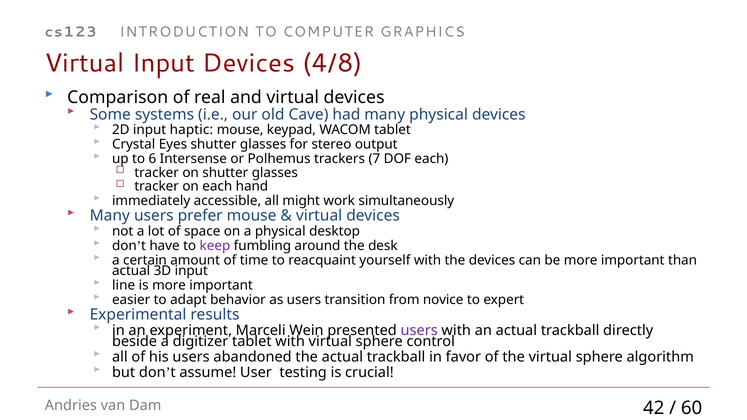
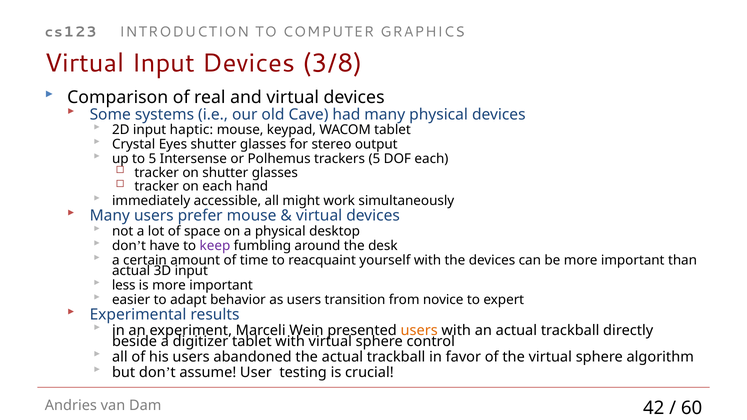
4/8: 4/8 -> 3/8 (332, 63)
to 6: 6 -> 5 (152, 159)
trackers 7: 7 -> 5 (374, 159)
line: line -> less (124, 285)
users colour: purple -> orange (419, 331)
